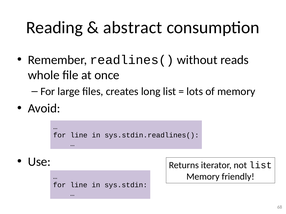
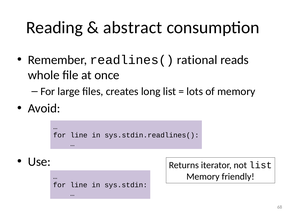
without: without -> rational (197, 60)
